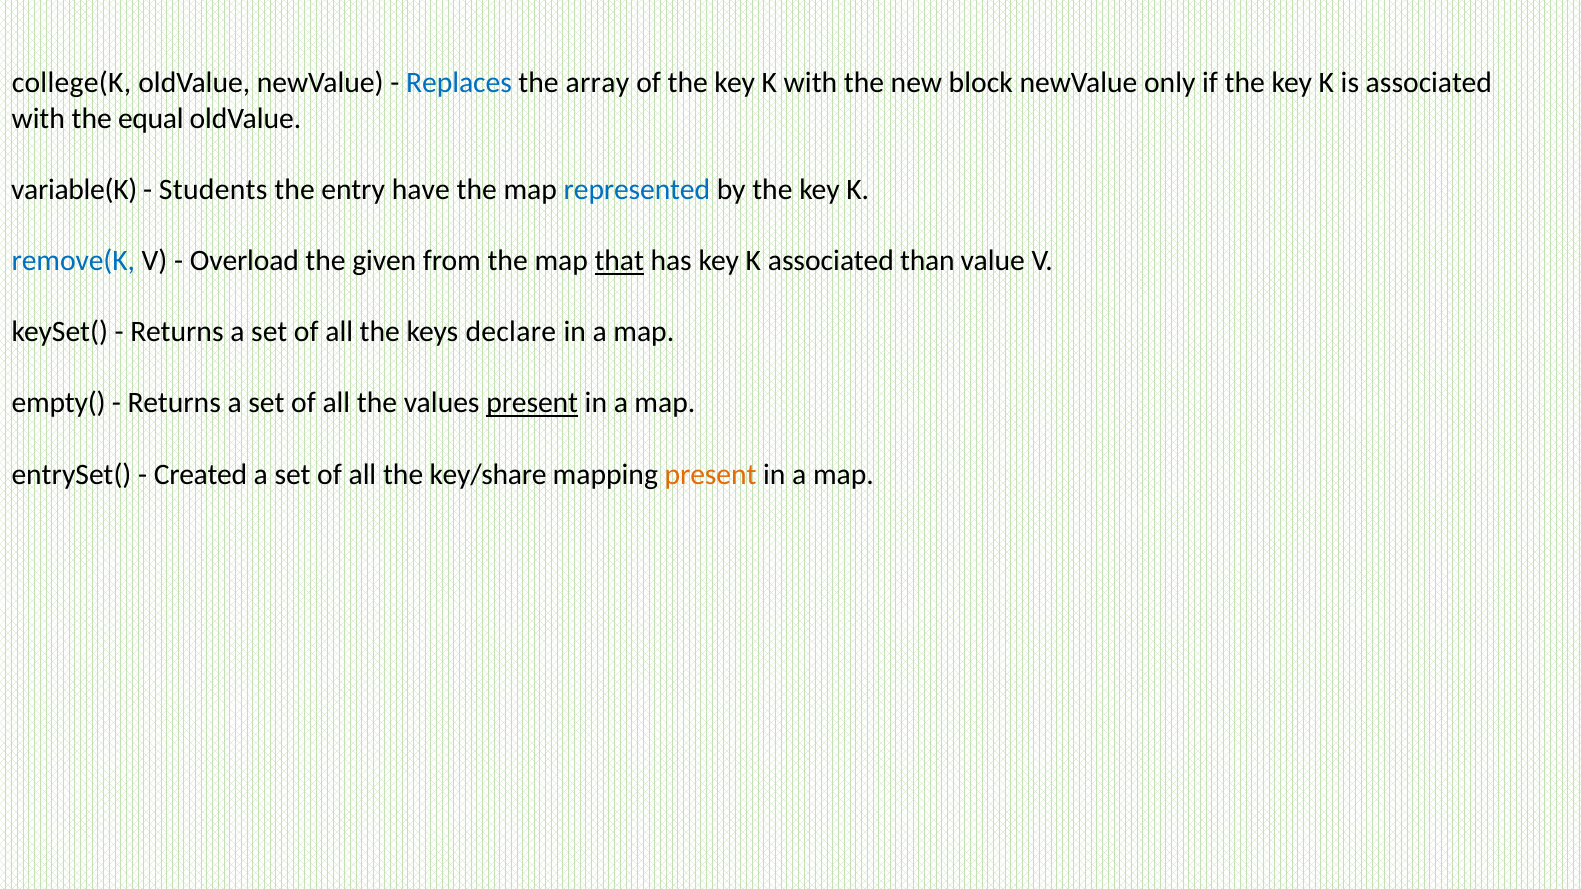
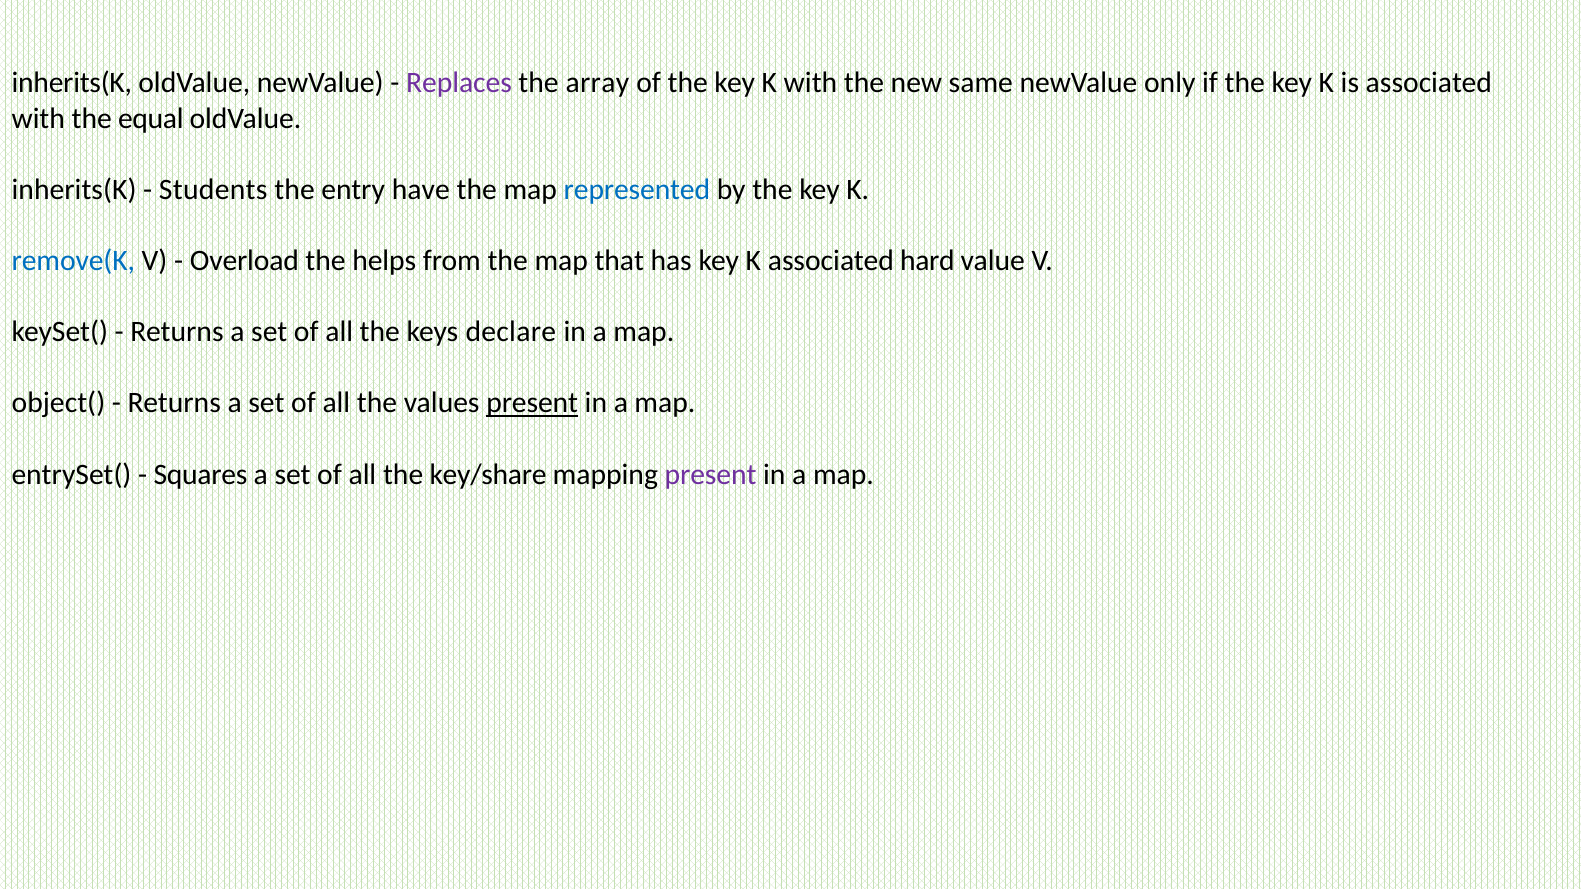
college(K: college(K -> inherits(K (72, 83)
Replaces colour: blue -> purple (459, 83)
block: block -> same (981, 83)
variable(K: variable(K -> inherits(K (74, 190)
given: given -> helps (384, 261)
that underline: present -> none (619, 261)
than: than -> hard (927, 261)
empty(: empty( -> object( (58, 403)
Created: Created -> Squares (200, 474)
present colour: orange -> purple (711, 474)
